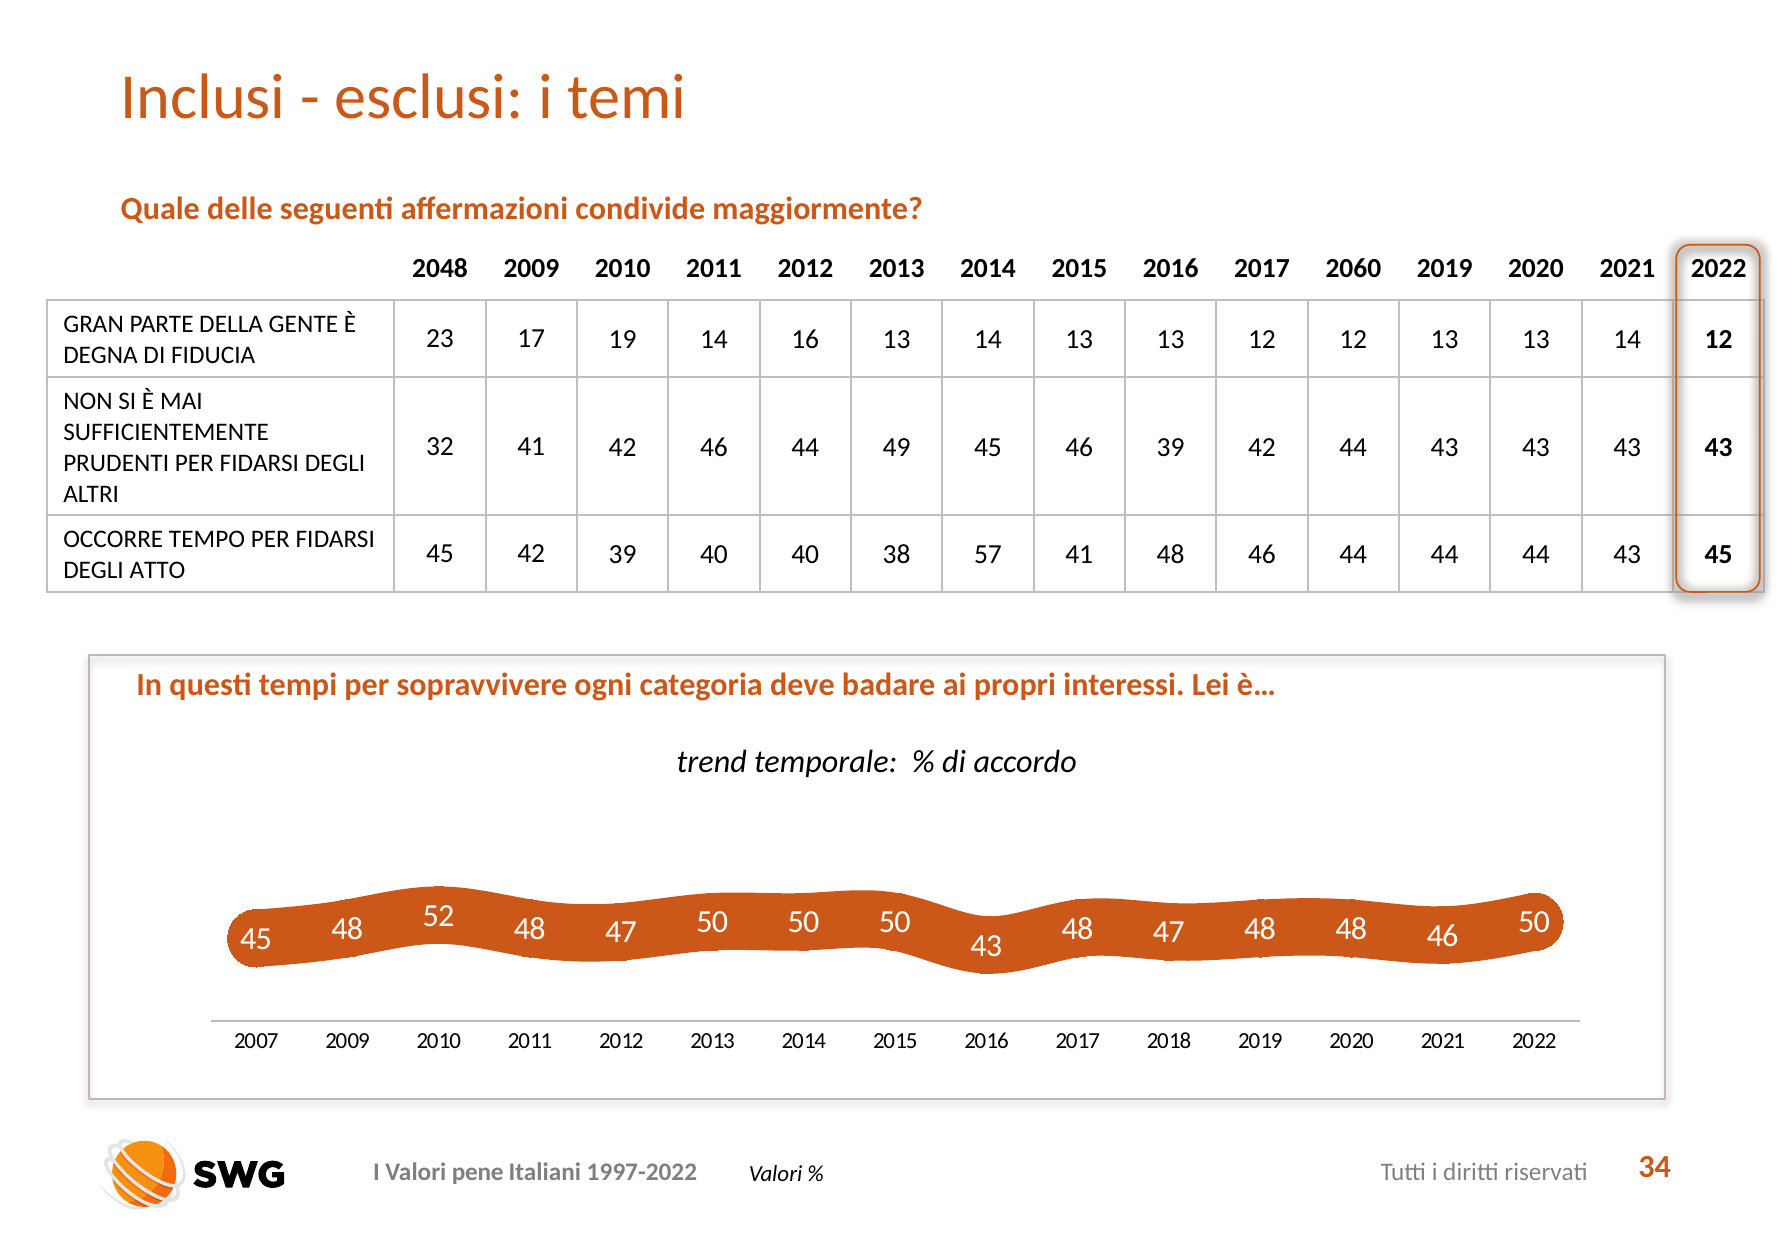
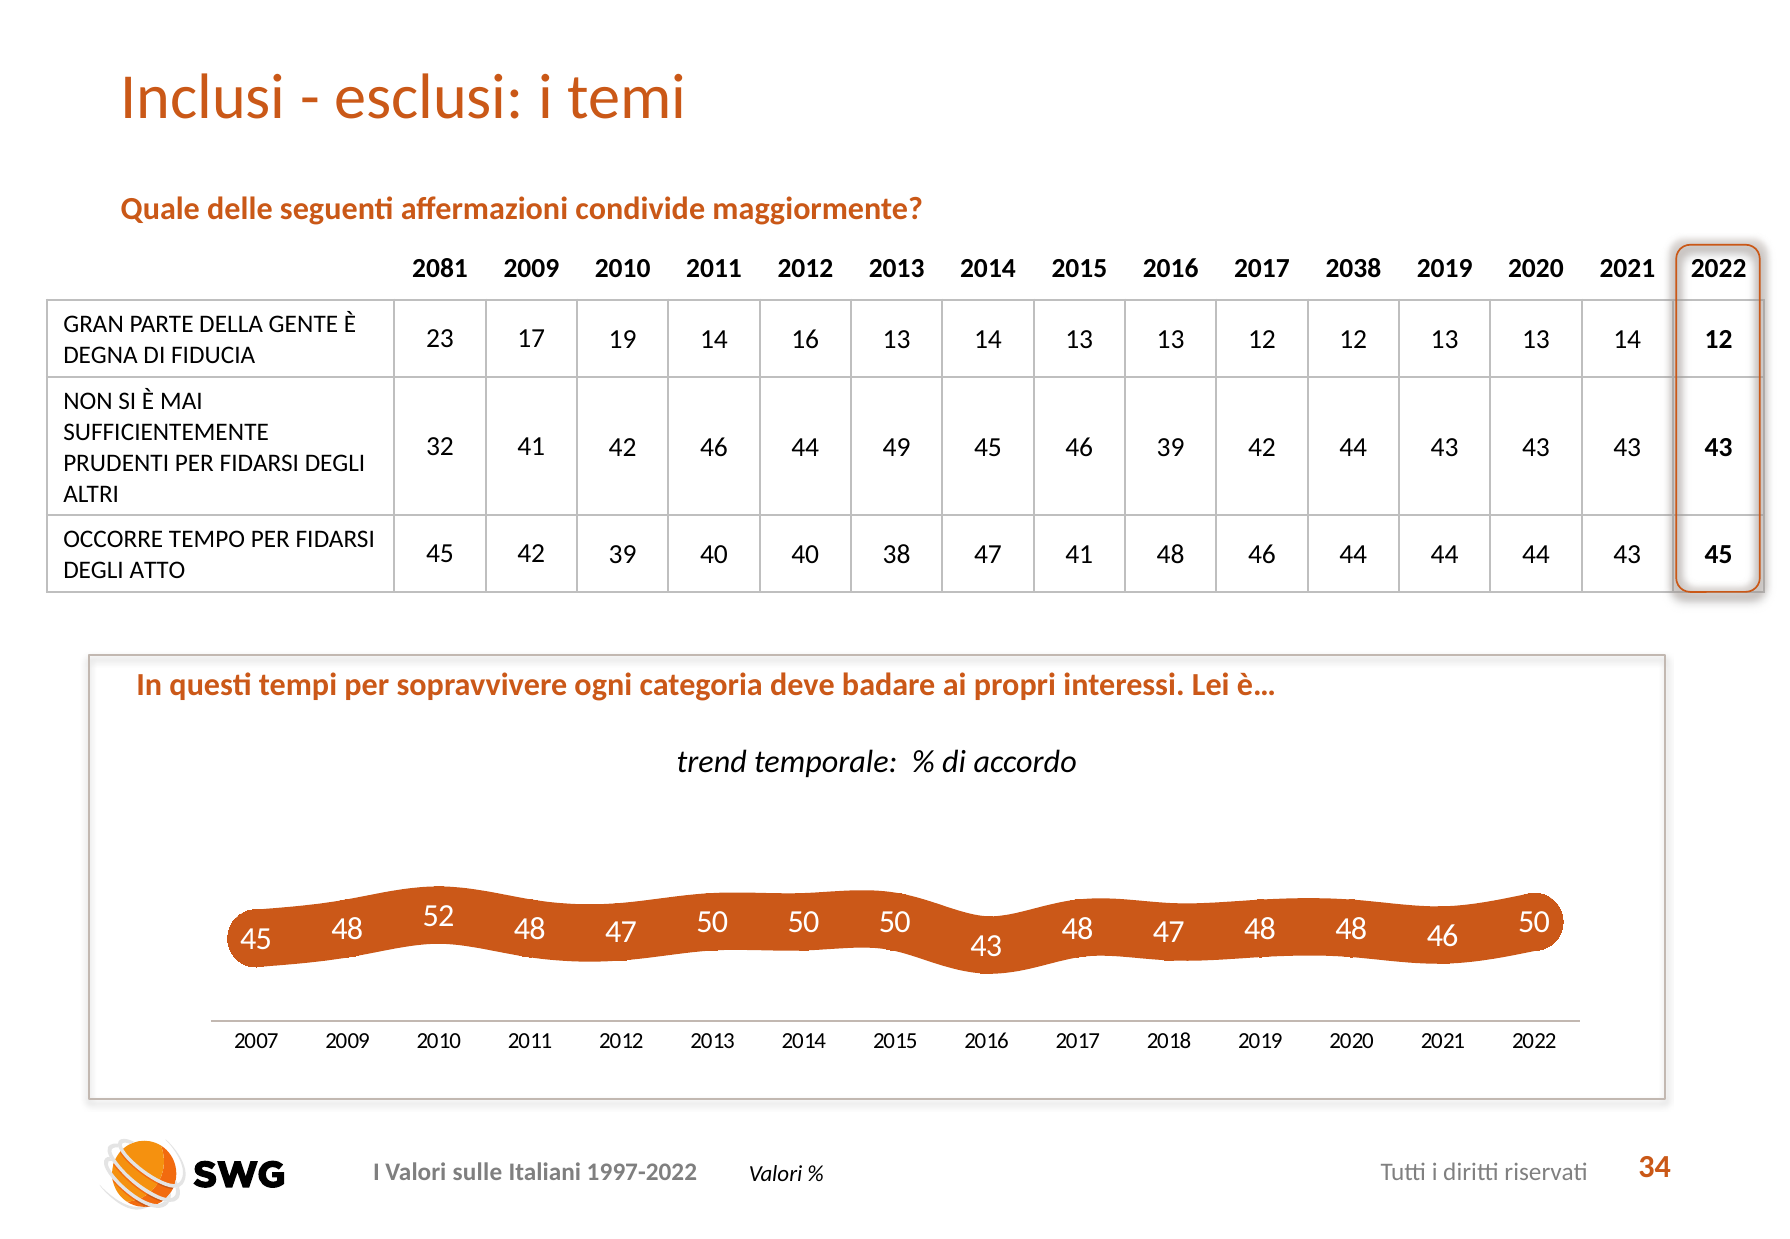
2048: 2048 -> 2081 (440, 268)
2060: 2060 -> 2038 (1353, 268)
38 57: 57 -> 47 (988, 555)
pene: pene -> sulle (477, 1172)
